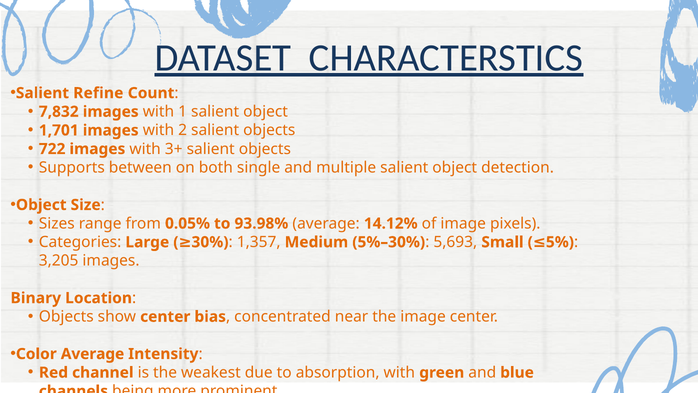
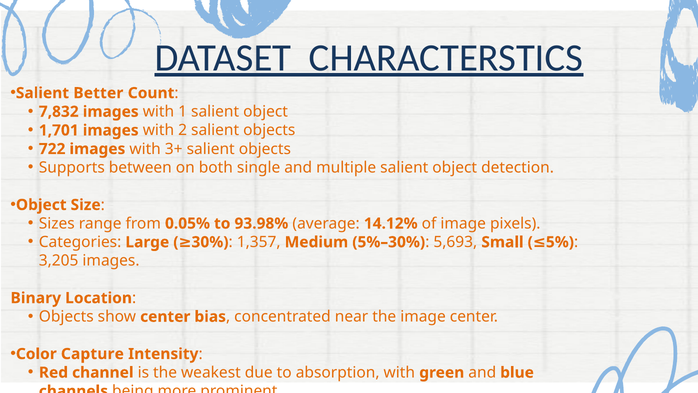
Refine: Refine -> Better (98, 93)
Color Average: Average -> Capture (92, 354)
